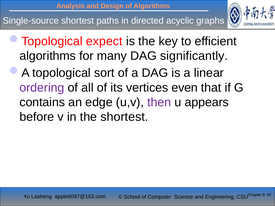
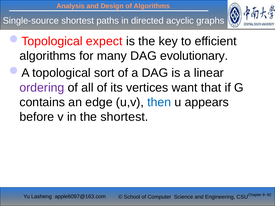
significantly: significantly -> evolutionary (194, 56)
even: even -> want (185, 88)
then colour: purple -> blue (159, 102)
